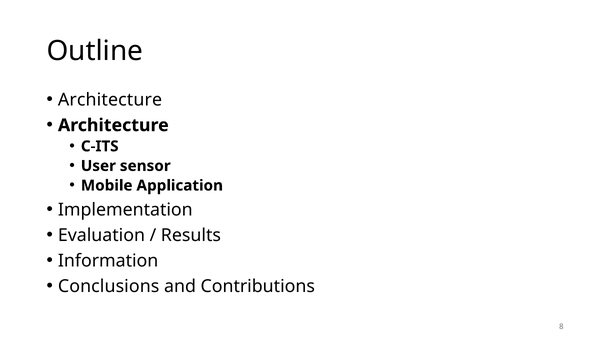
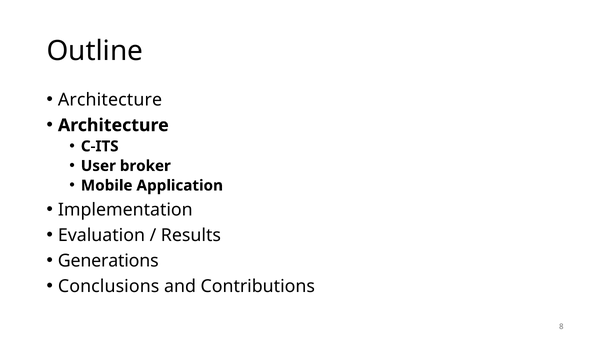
sensor: sensor -> broker (145, 166)
Information: Information -> Generations (108, 261)
